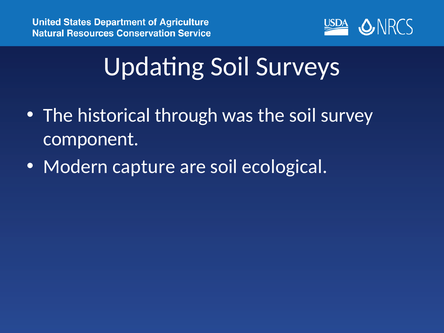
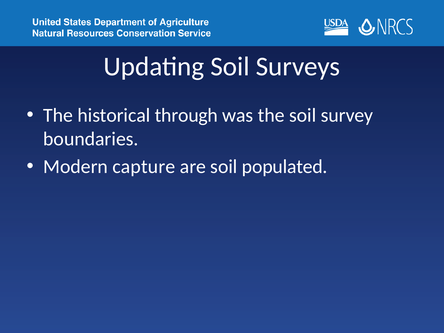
component: component -> boundaries (91, 139)
ecological: ecological -> populated (285, 167)
